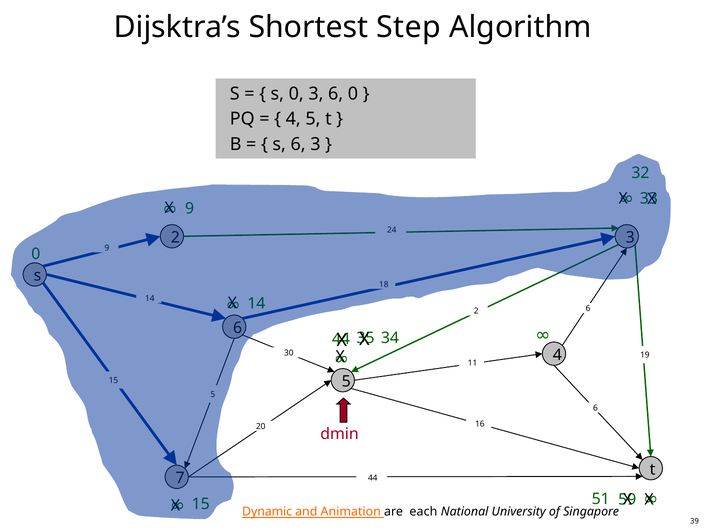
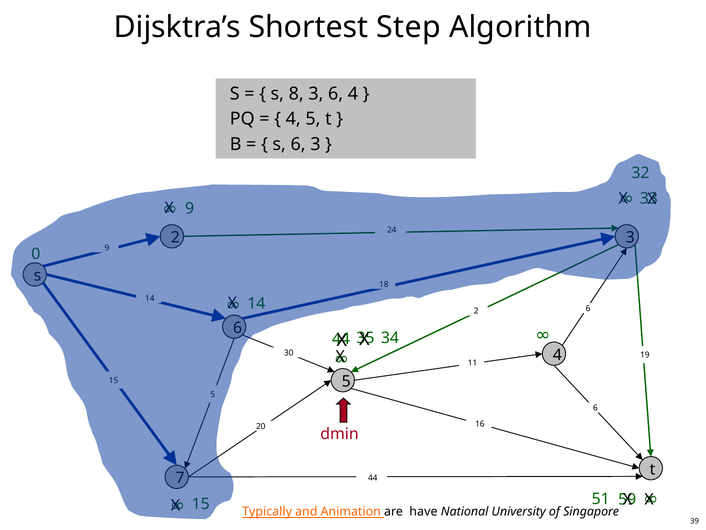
s 0: 0 -> 8 (296, 94)
6 0: 0 -> 4 (353, 94)
Dynamic: Dynamic -> Typically (267, 511)
each: each -> have (423, 511)
